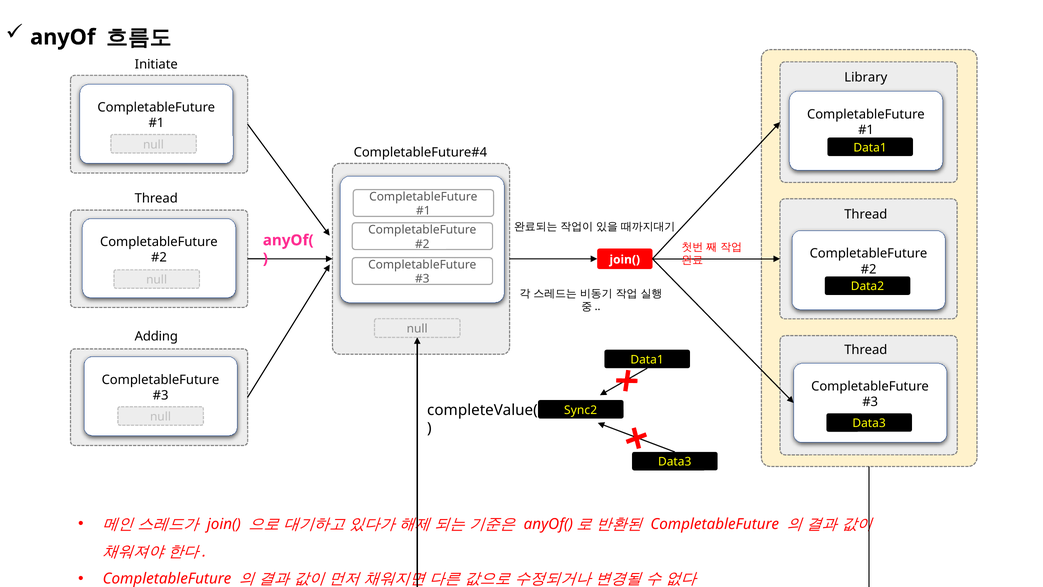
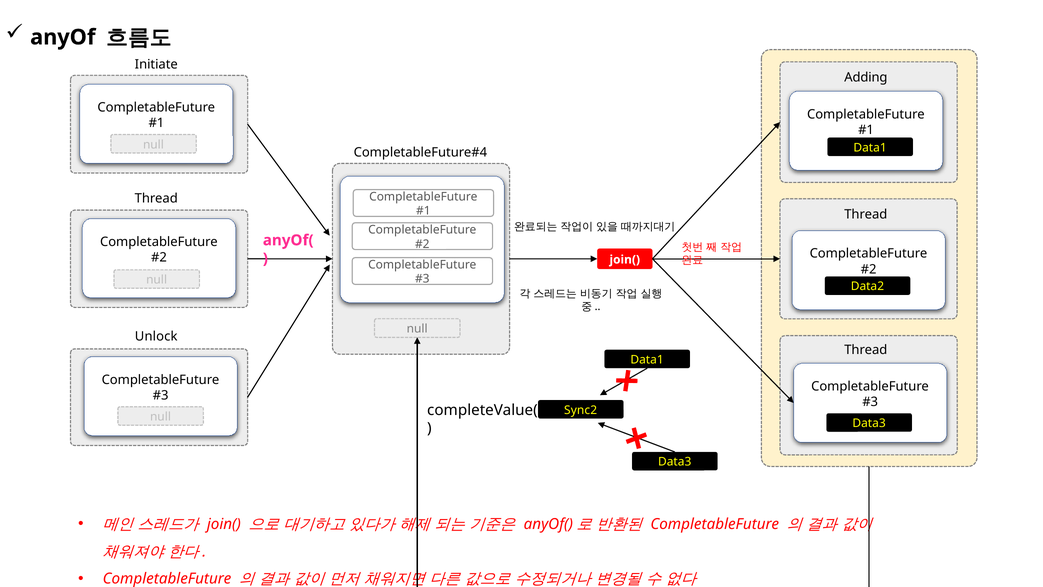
Library: Library -> Adding (866, 78)
Adding: Adding -> Unlock (156, 336)
